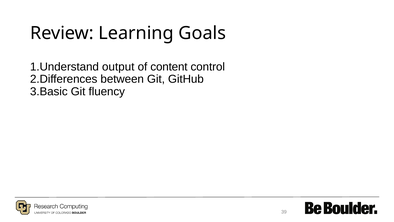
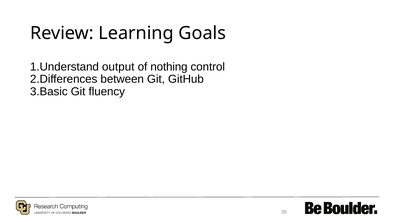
content: content -> nothing (169, 67)
